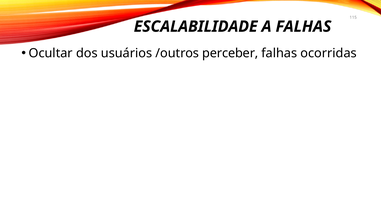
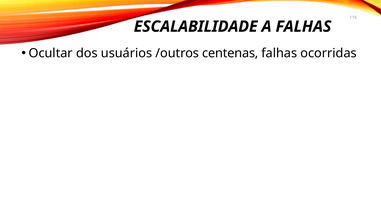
perceber: perceber -> centenas (230, 53)
